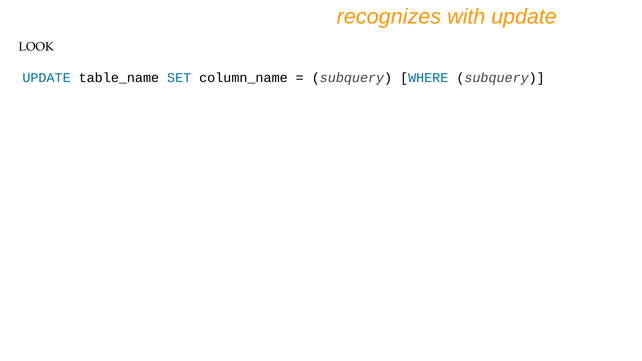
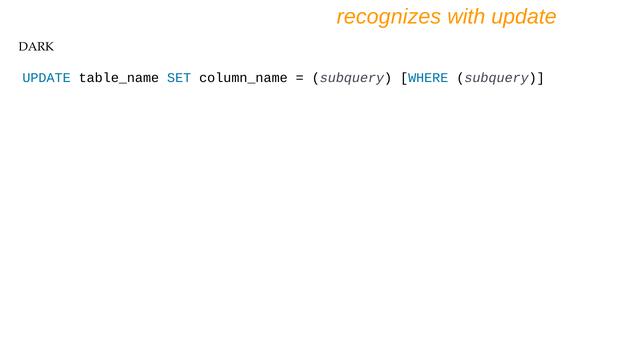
LOOK: LOOK -> DARK (36, 47)
